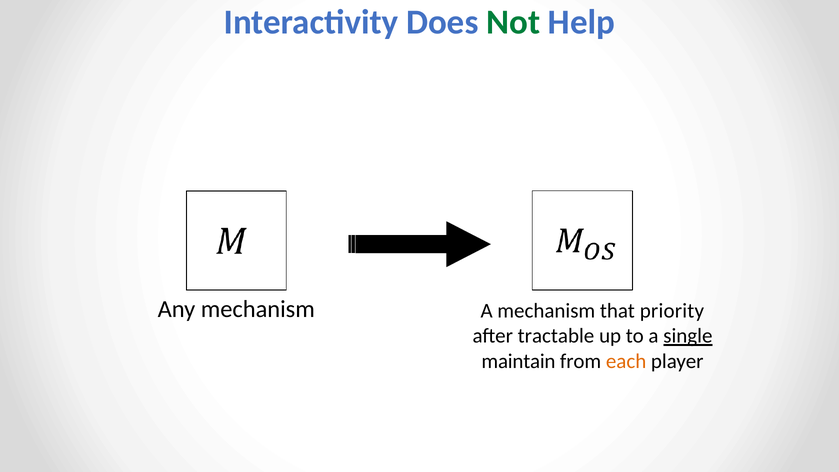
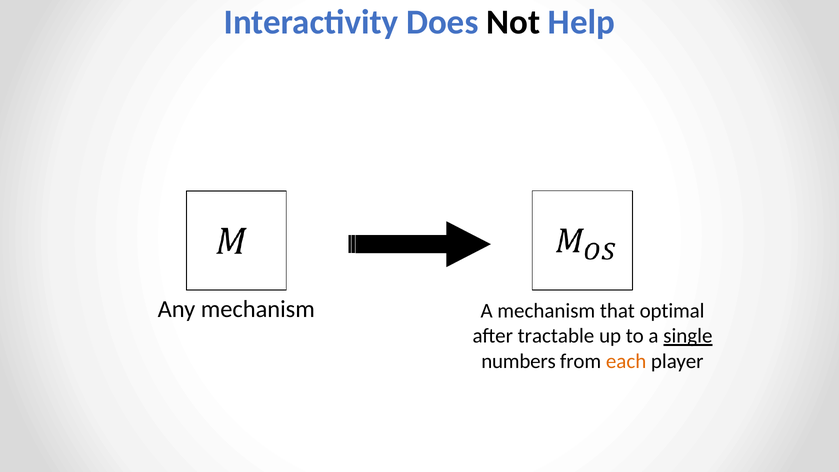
Not colour: green -> black (513, 22)
priority: priority -> optimal (672, 311)
maintain: maintain -> numbers (518, 361)
